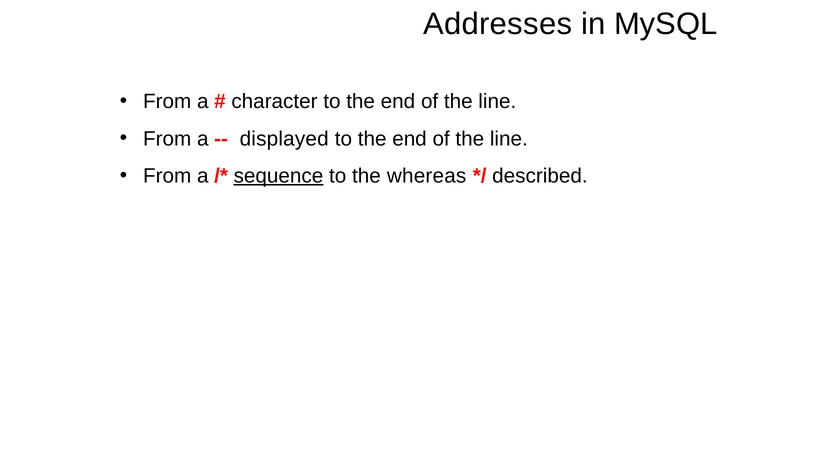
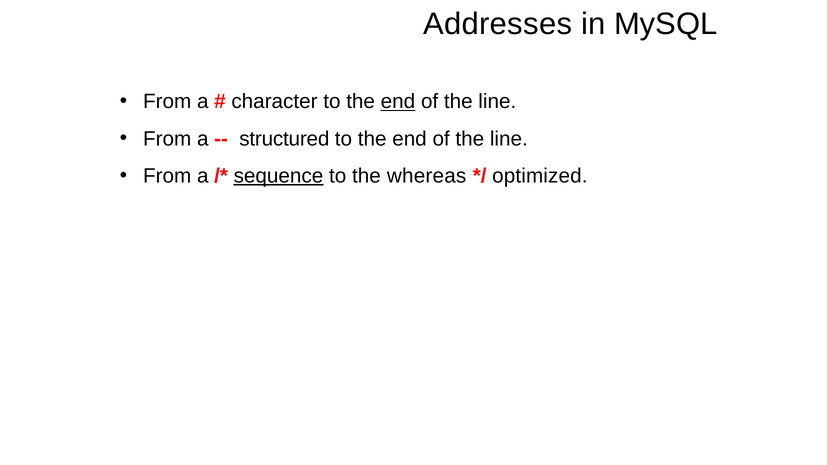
end underline: none -> present (398, 102)
displayed: displayed -> structured (284, 139)
described: described -> optimized (540, 176)
